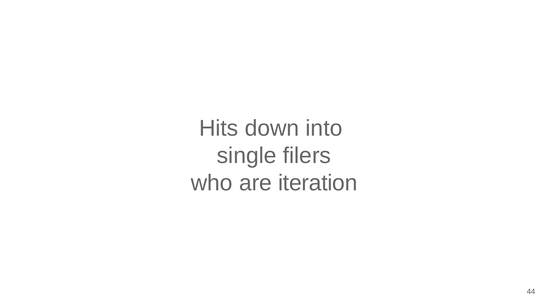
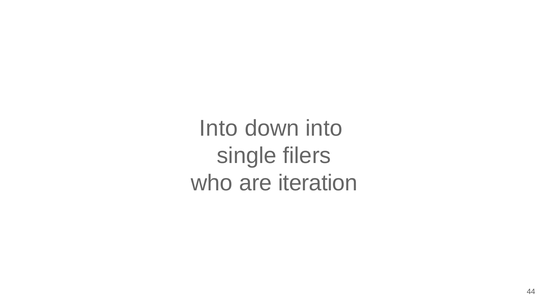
Hits: Hits -> Into (219, 128)
